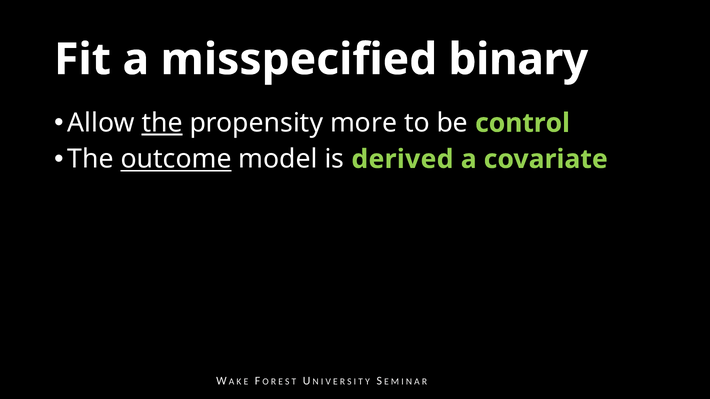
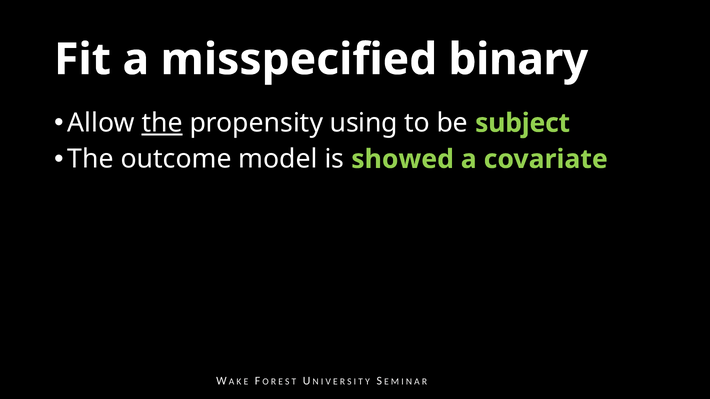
more: more -> using (364, 123)
control: control -> subject (523, 123)
outcome underline: present -> none (176, 159)
derived: derived -> showed (403, 159)
